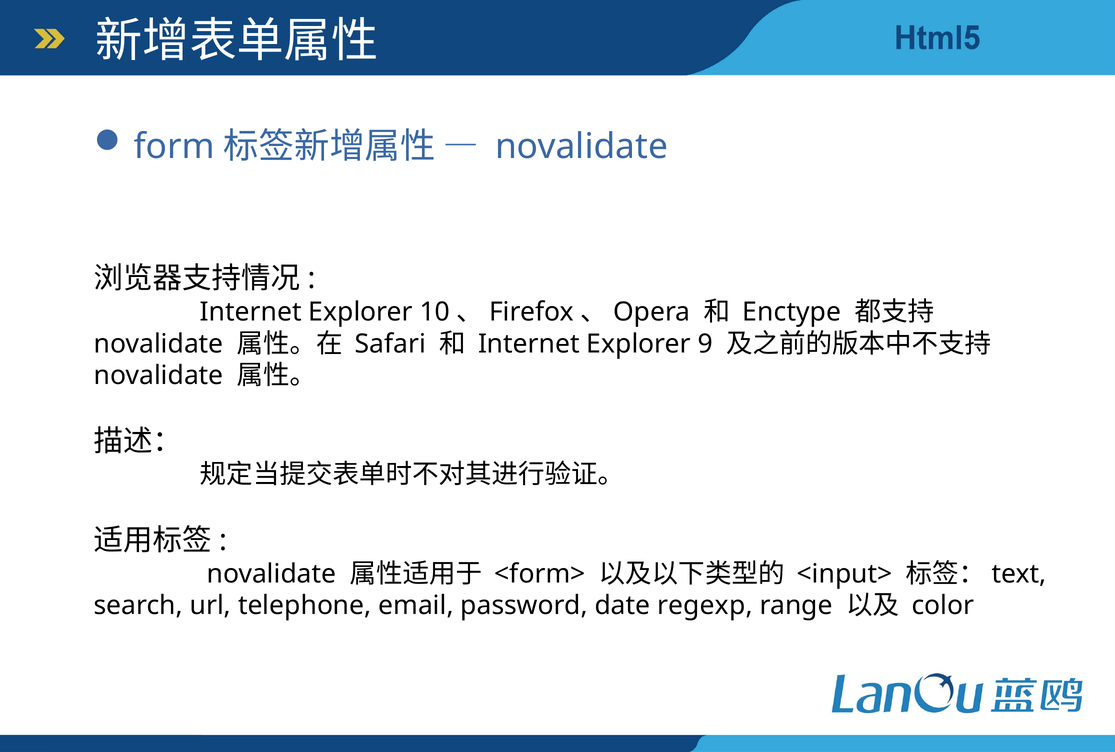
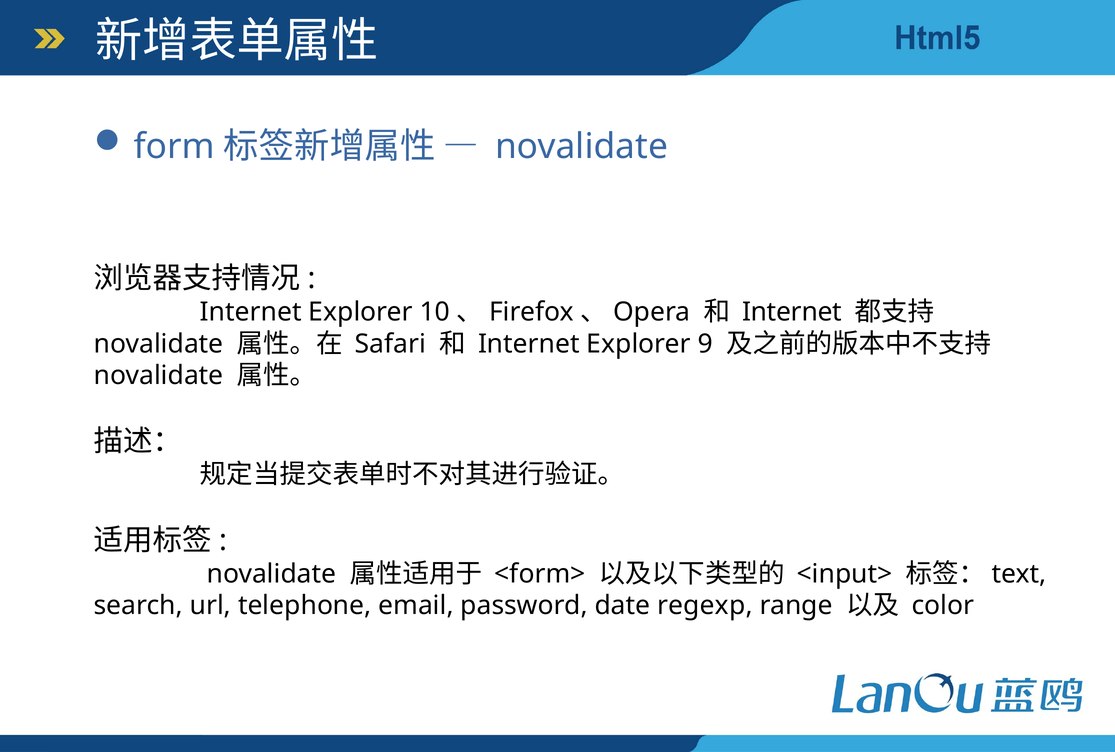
Enctype: Enctype -> Internet (792, 312)
